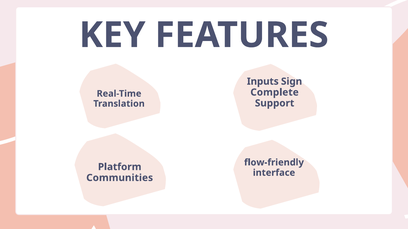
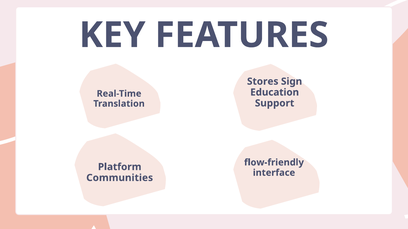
Inputs: Inputs -> Stores (263, 82)
Complete: Complete -> Education (275, 92)
